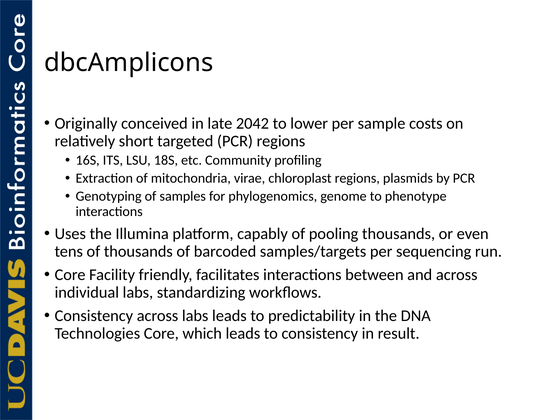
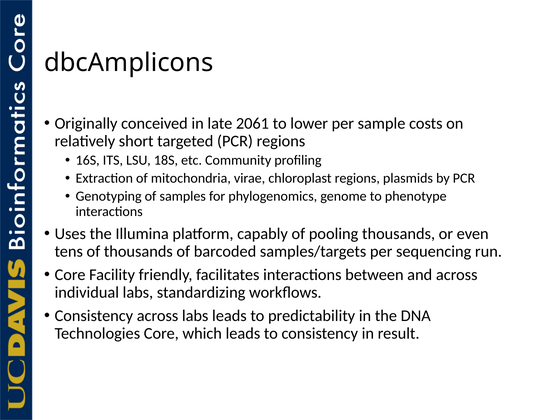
2042: 2042 -> 2061 (252, 123)
